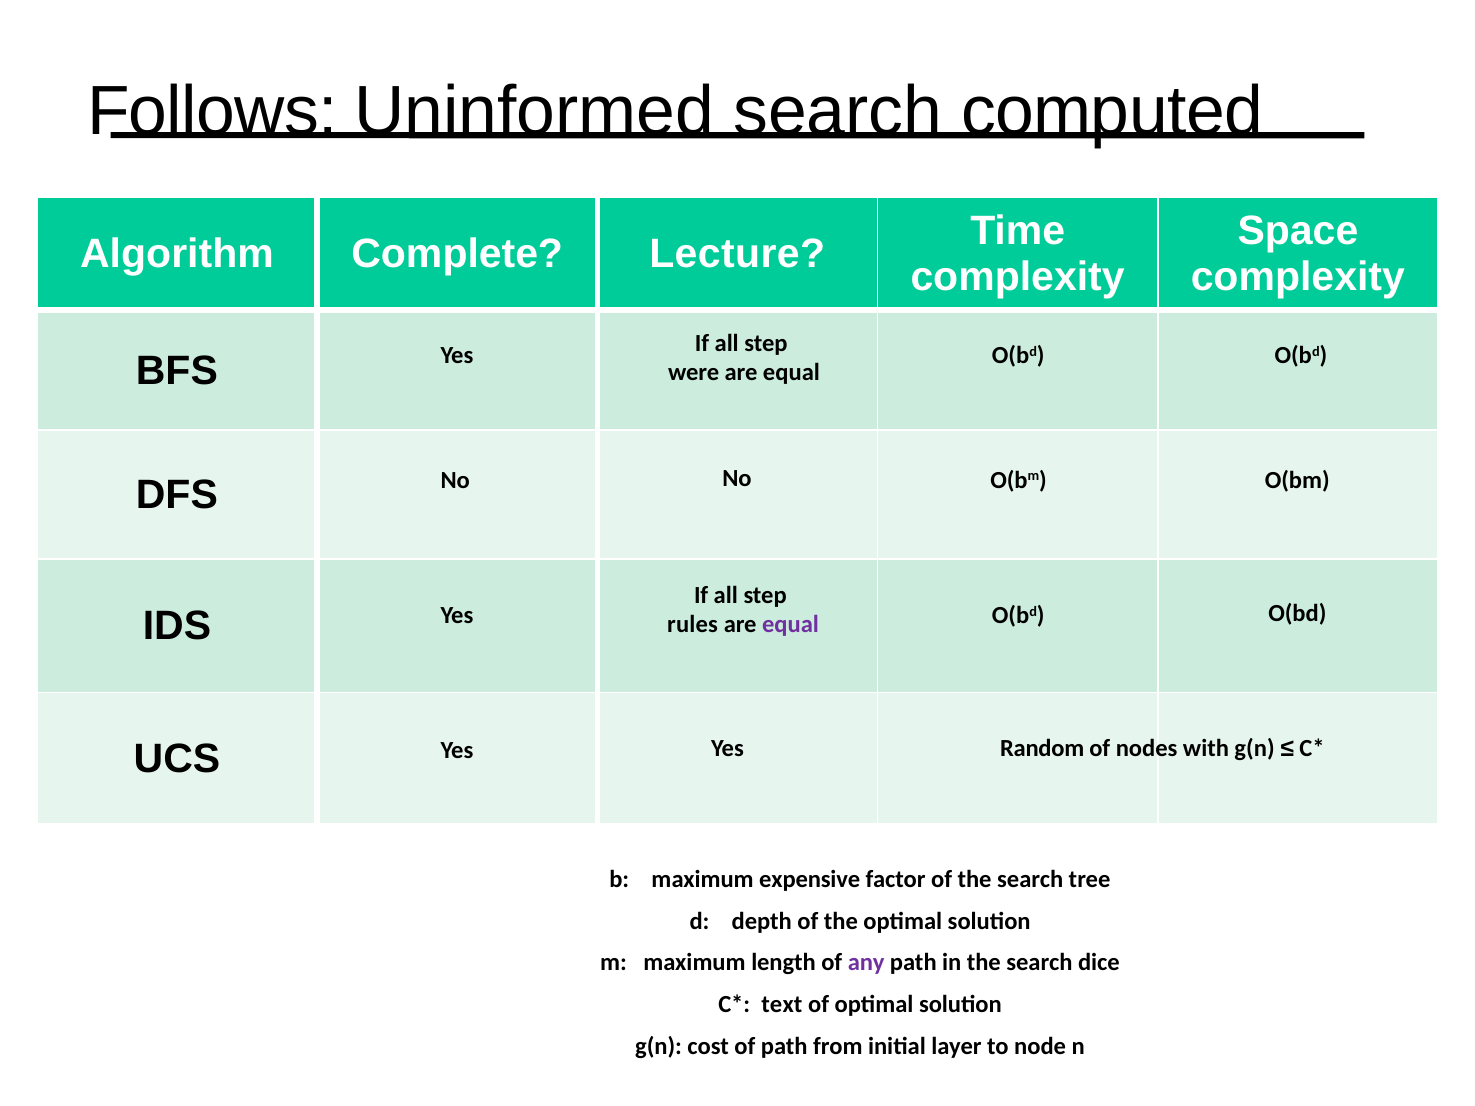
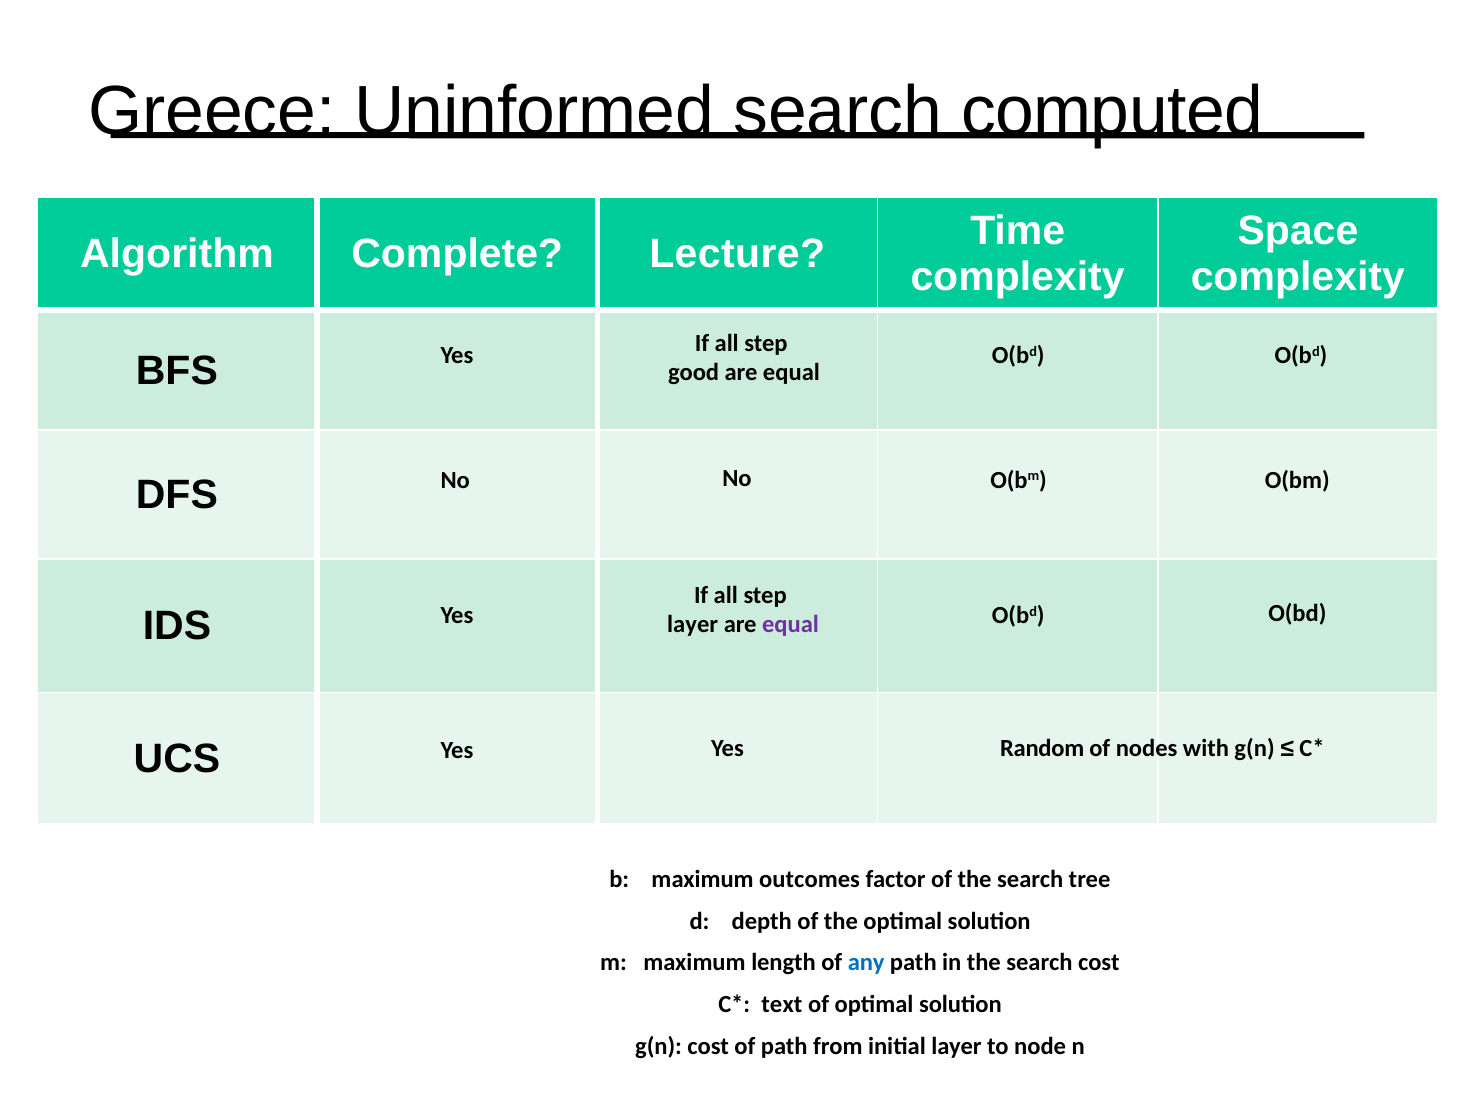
Follows: Follows -> Greece (212, 112)
were: were -> good (694, 373)
rules: rules -> layer (693, 625)
expensive: expensive -> outcomes (810, 879)
any colour: purple -> blue (866, 963)
search dice: dice -> cost (1099, 963)
